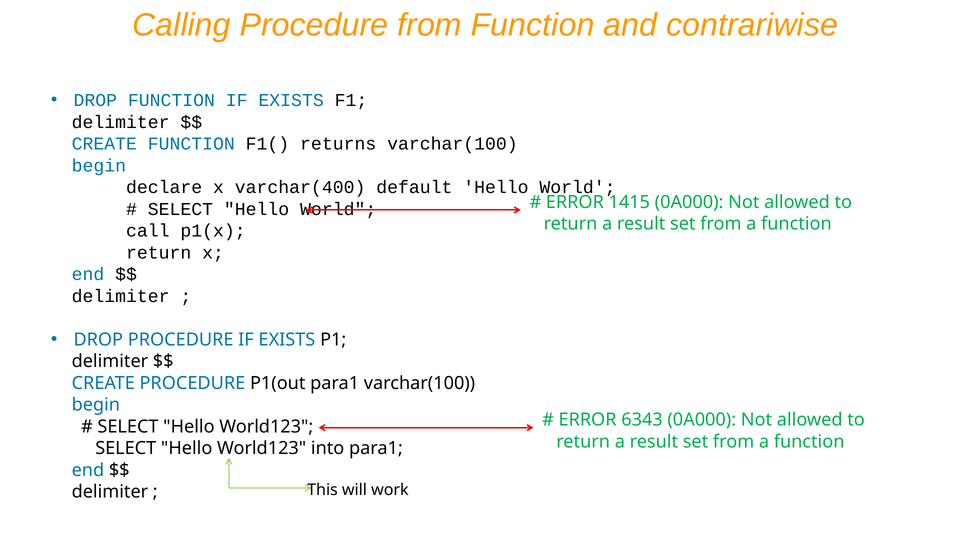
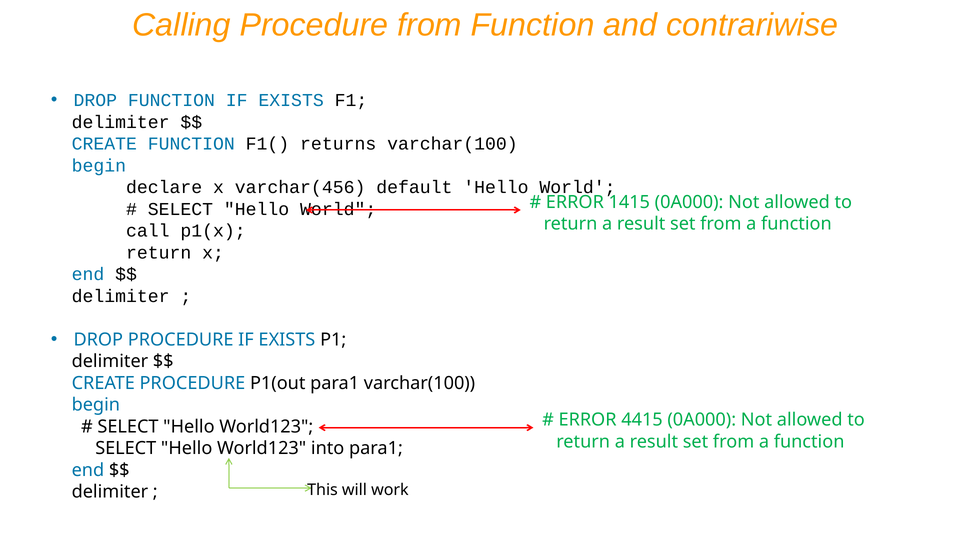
varchar(400: varchar(400 -> varchar(456 (300, 187)
6343: 6343 -> 4415 (642, 420)
